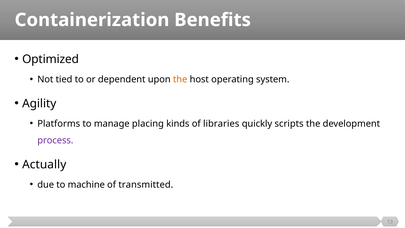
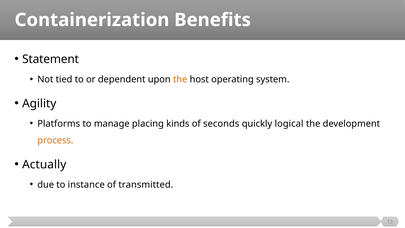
Optimized: Optimized -> Statement (51, 59)
libraries: libraries -> seconds (221, 124)
scripts: scripts -> logical (289, 124)
process colour: purple -> orange (55, 140)
machine: machine -> instance (86, 185)
